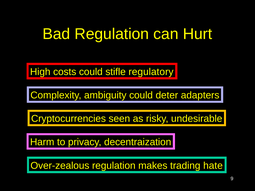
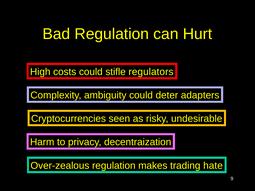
regulatory: regulatory -> regulators (151, 72)
